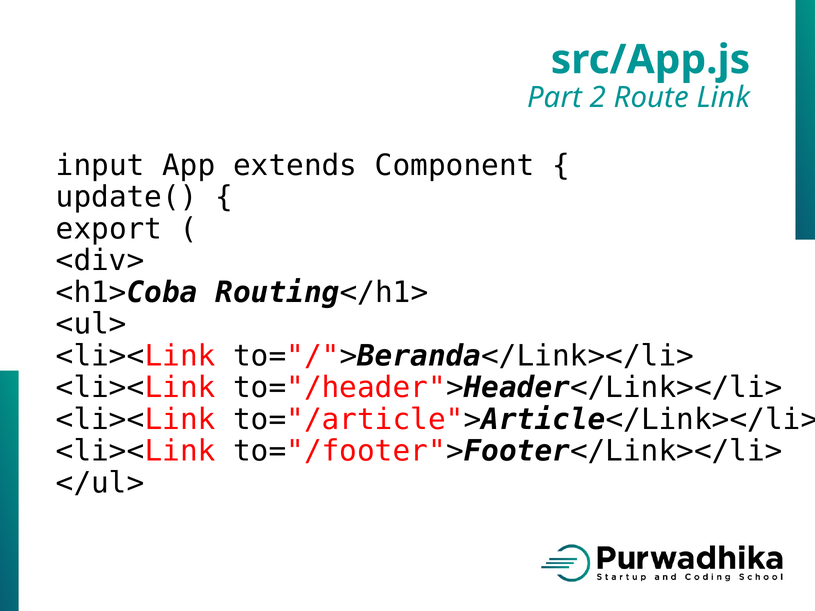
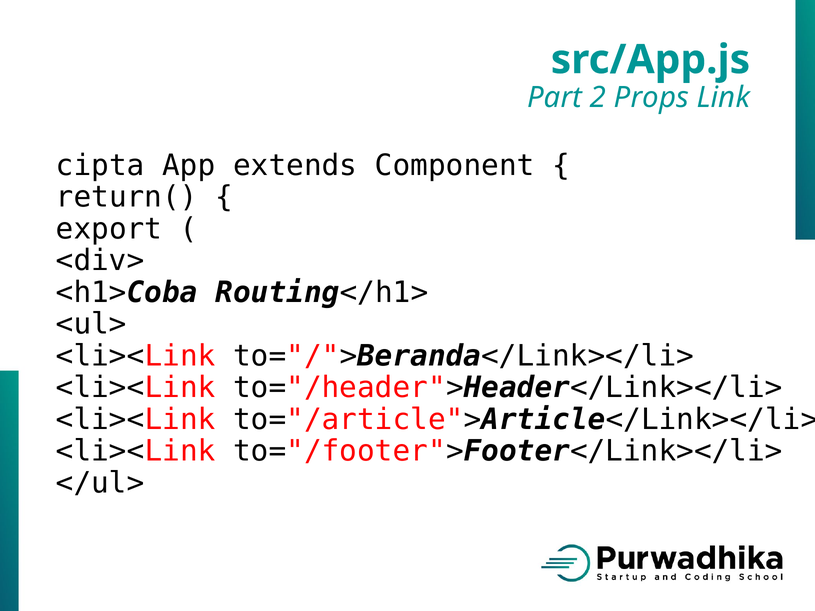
Route: Route -> Props (651, 98)
input: input -> cipta (100, 166)
update(: update( -> return( (127, 197)
